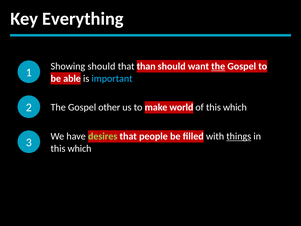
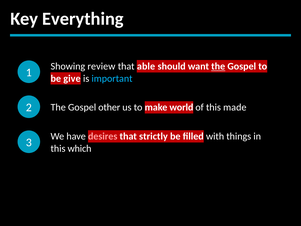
Showing should: should -> review (101, 66)
than: than -> able (146, 66)
able: able -> give (72, 78)
of this which: which -> made (235, 107)
desires colour: light green -> pink (103, 136)
people: people -> strictly (153, 136)
things underline: present -> none (239, 136)
